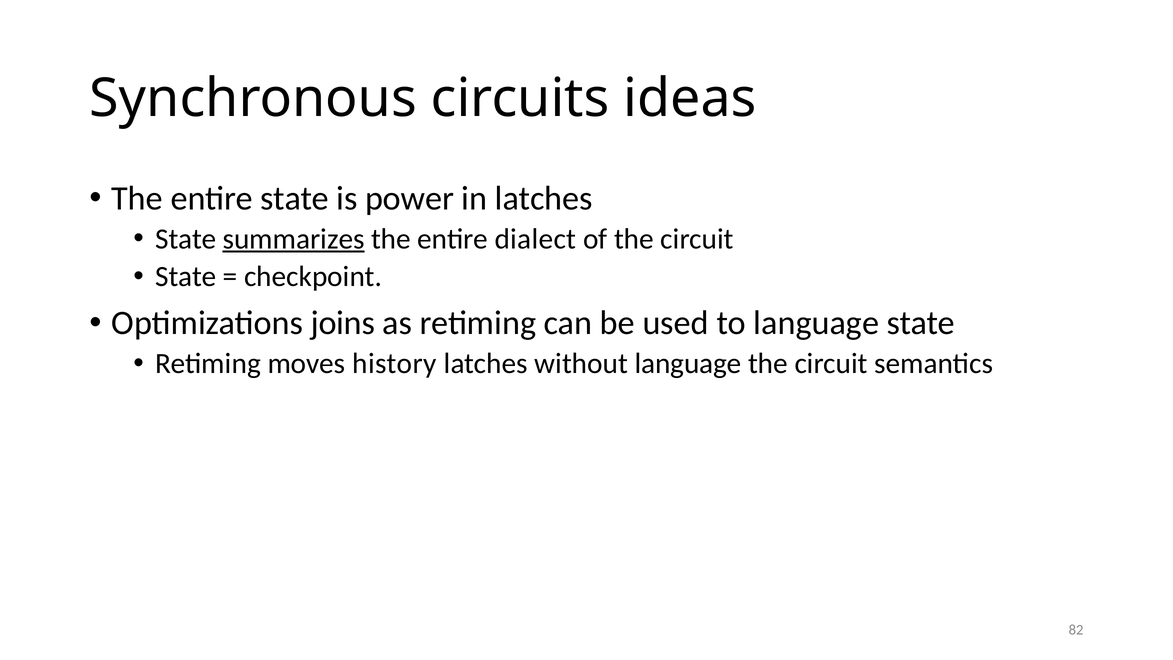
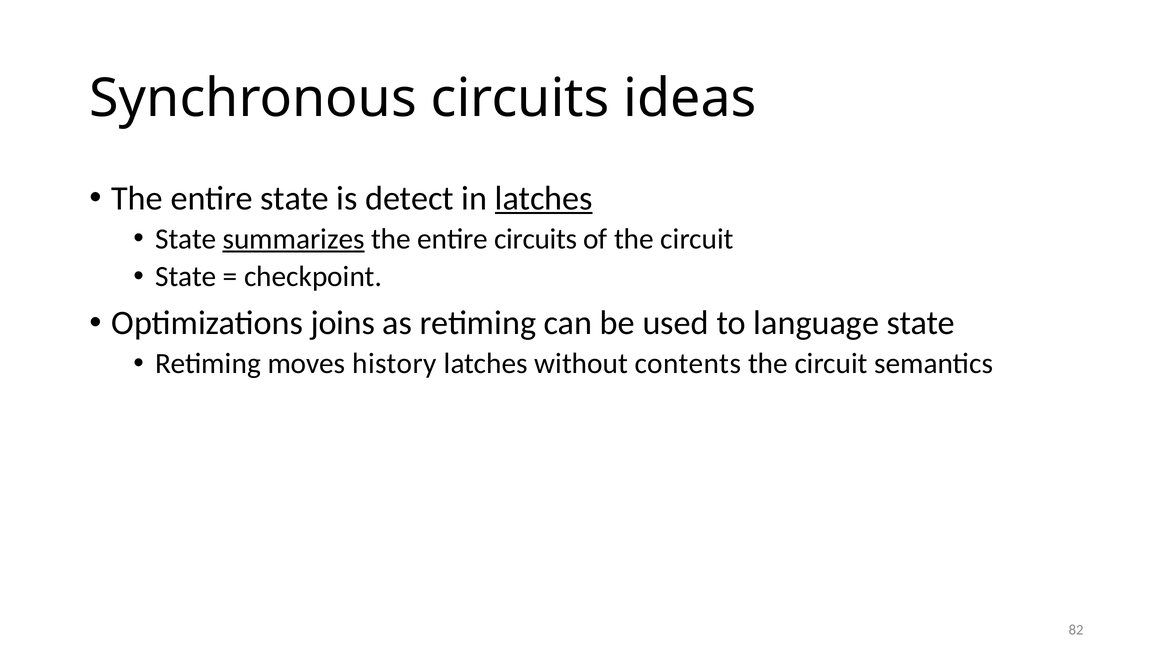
power: power -> detect (410, 198)
latches underline: none -> present (544, 198)
entire dialect: dialect -> circuits (536, 239)
without language: language -> contents (688, 363)
